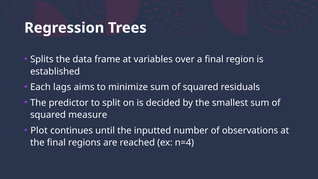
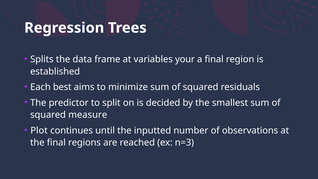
over: over -> your (185, 59)
lags: lags -> best (62, 87)
n=4: n=4 -> n=3 (184, 143)
